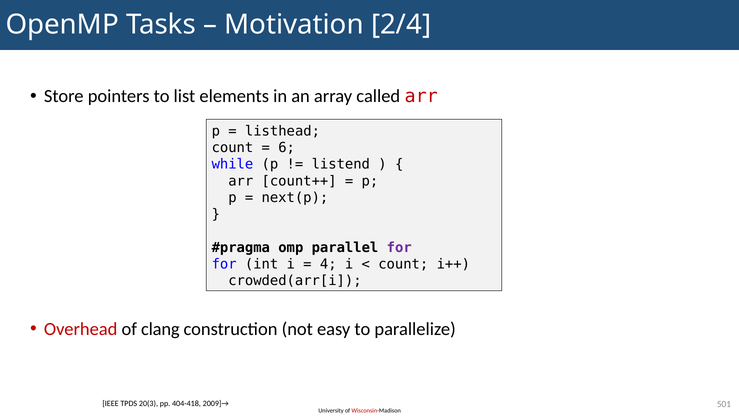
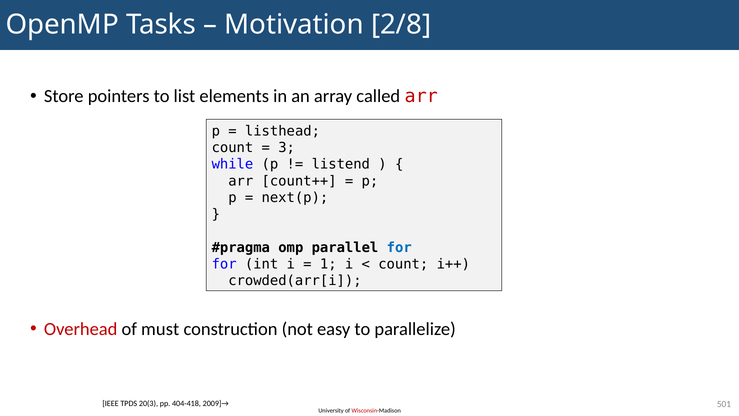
2/4: 2/4 -> 2/8 (401, 25)
6: 6 -> 3 (287, 148)
for colour: purple -> blue (399, 247)
4: 4 -> 1 (328, 264)
clang: clang -> must (160, 329)
